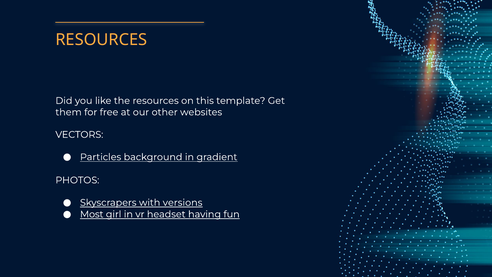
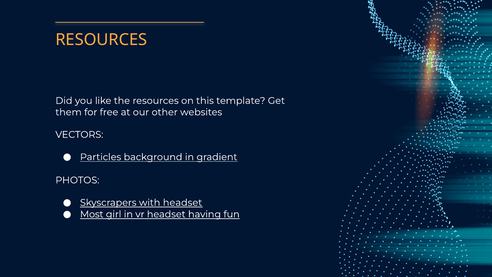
with versions: versions -> headset (183, 202)
